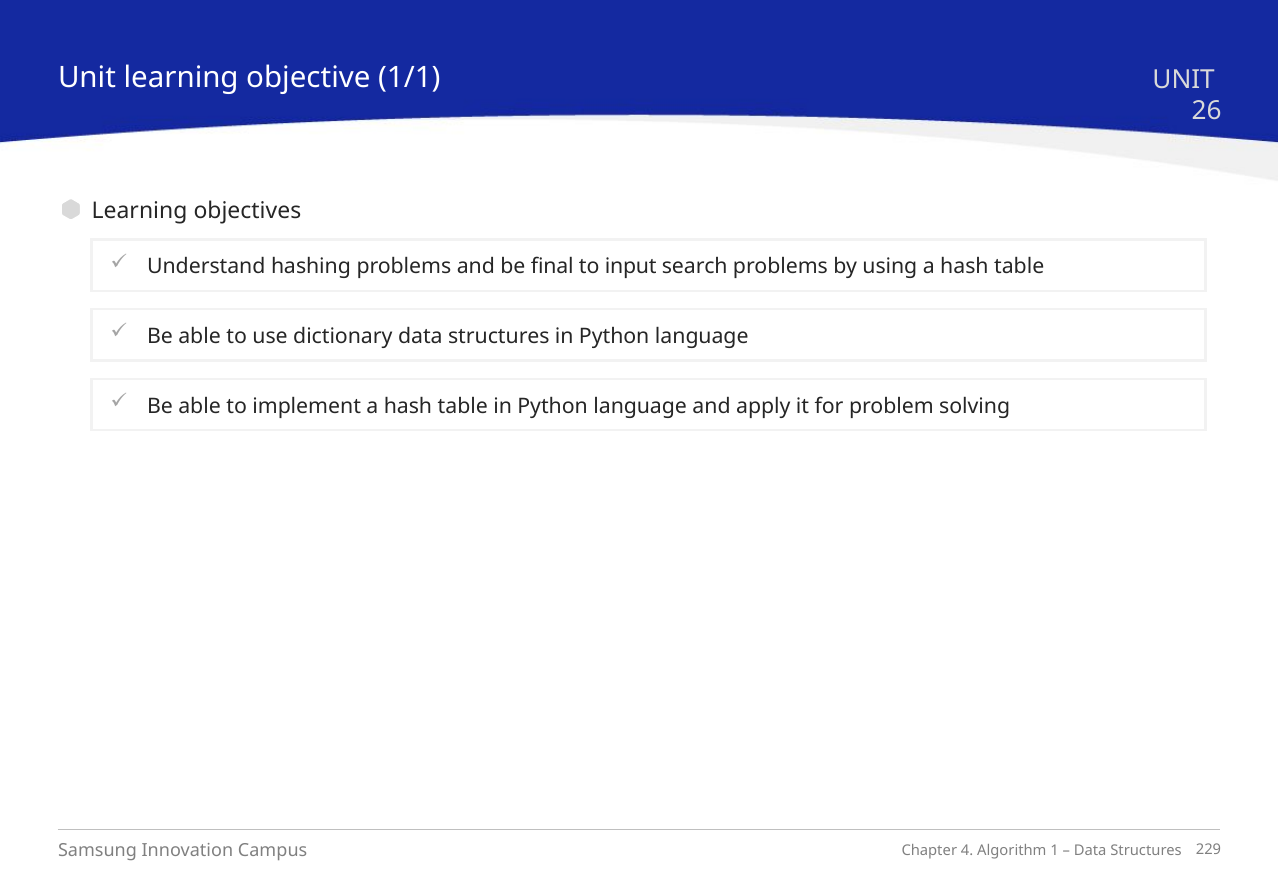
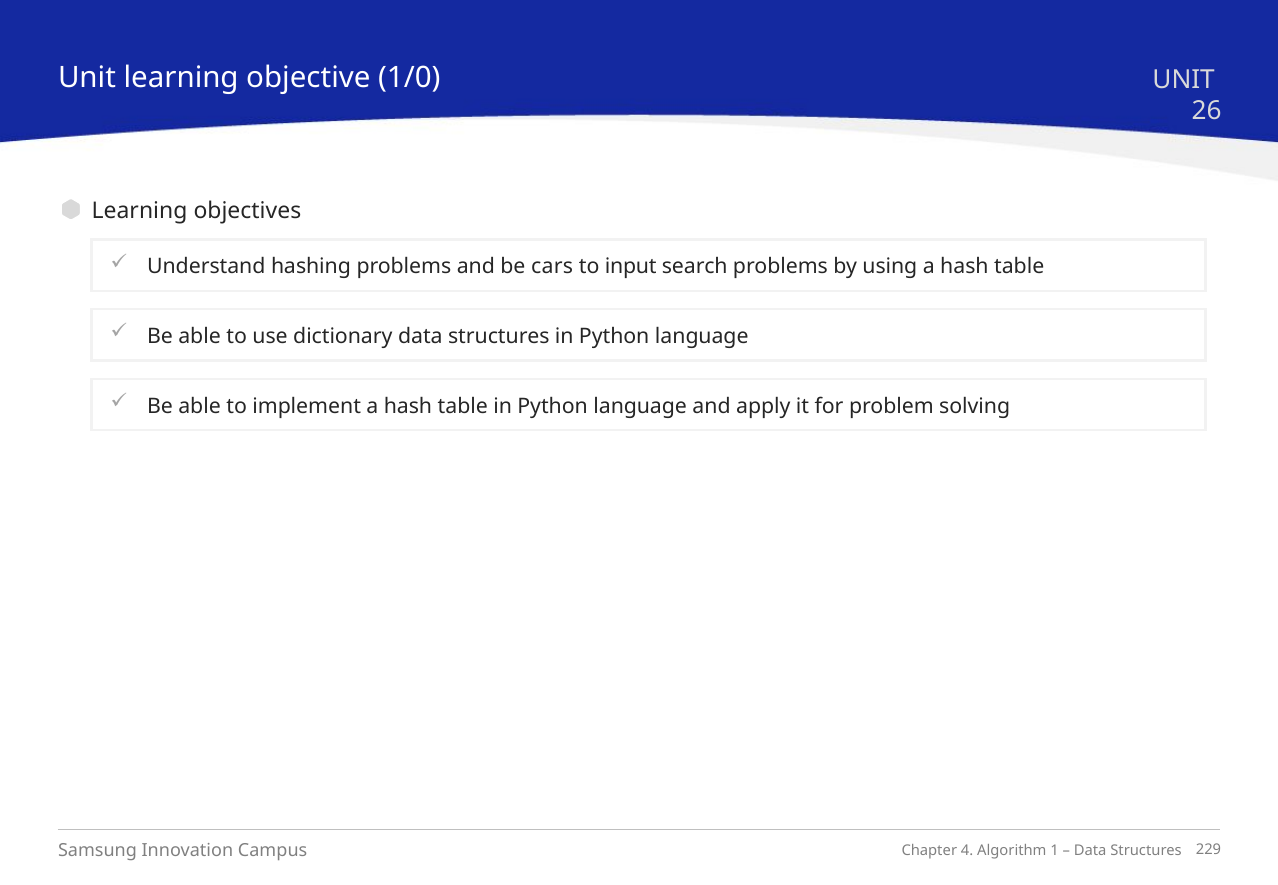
1/1: 1/1 -> 1/0 (409, 78)
final: final -> cars (552, 267)
